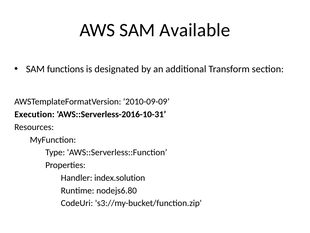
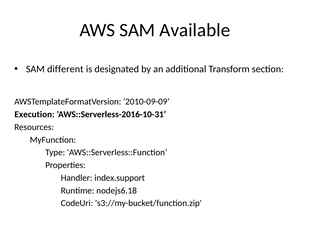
functions: functions -> different (65, 69)
index.solution: index.solution -> index.support (120, 177)
nodejs6.80: nodejs6.80 -> nodejs6.18 (117, 190)
